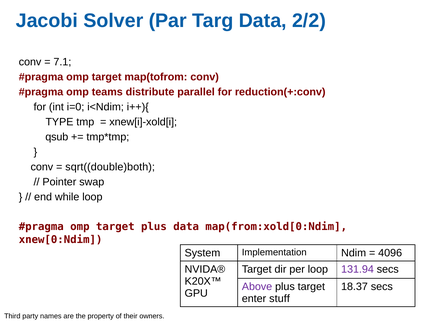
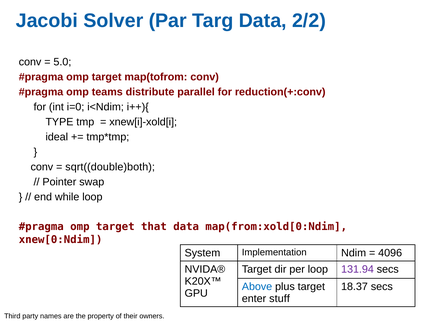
7.1: 7.1 -> 5.0 (62, 62)
qsub: qsub -> ideal (57, 137)
target plus: plus -> that (154, 227)
Above colour: purple -> blue (257, 287)
